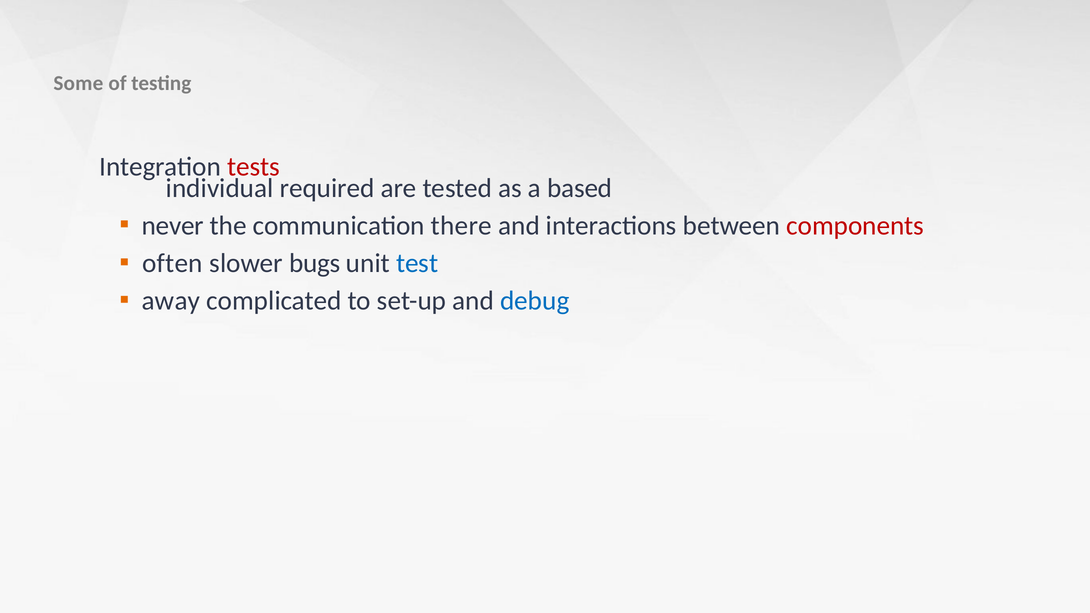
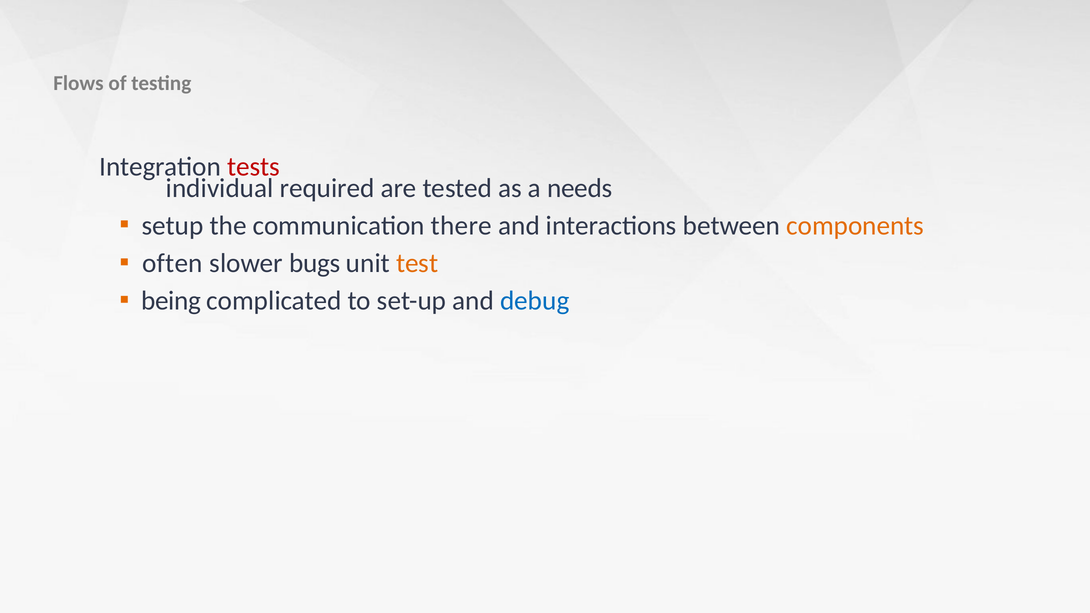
Some: Some -> Flows (78, 83)
based: based -> needs (580, 188)
never: never -> setup (173, 226)
components colour: red -> orange (855, 226)
test colour: blue -> orange (417, 263)
away: away -> being (171, 301)
